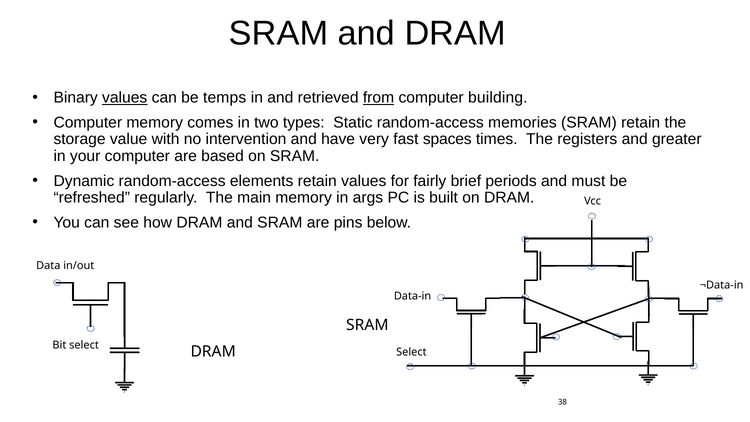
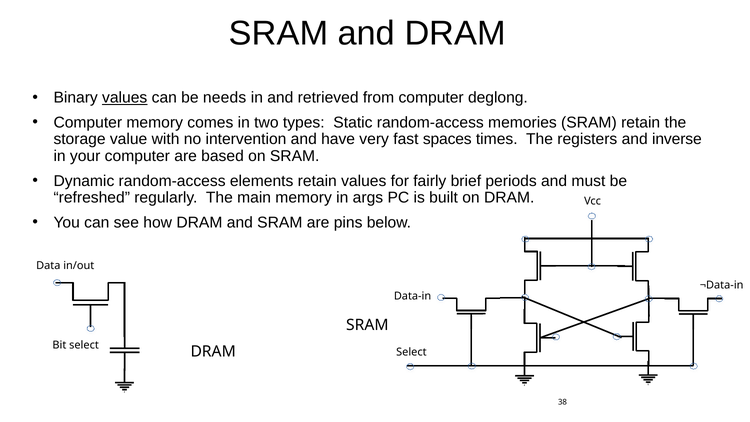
temps: temps -> needs (225, 98)
from underline: present -> none (379, 98)
building: building -> deglong (498, 98)
greater: greater -> inverse (677, 139)
